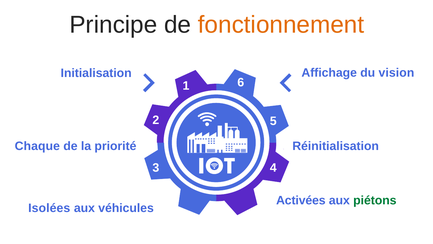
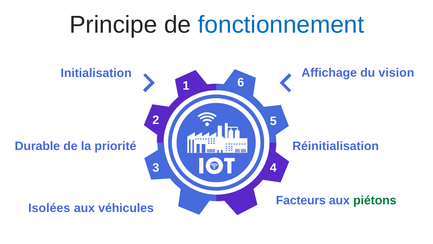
fonctionnement colour: orange -> blue (281, 25)
Chaque: Chaque -> Durable (37, 146)
Activées: Activées -> Facteurs (301, 200)
